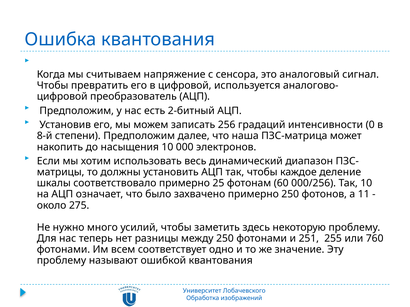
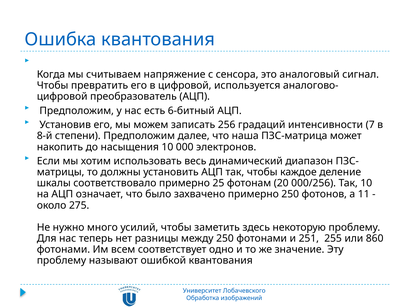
2-битный: 2-битный -> 6-битный (191, 111)
0: 0 -> 7 (370, 125)
60: 60 -> 20 (281, 183)
760: 760 -> 860 (375, 239)
